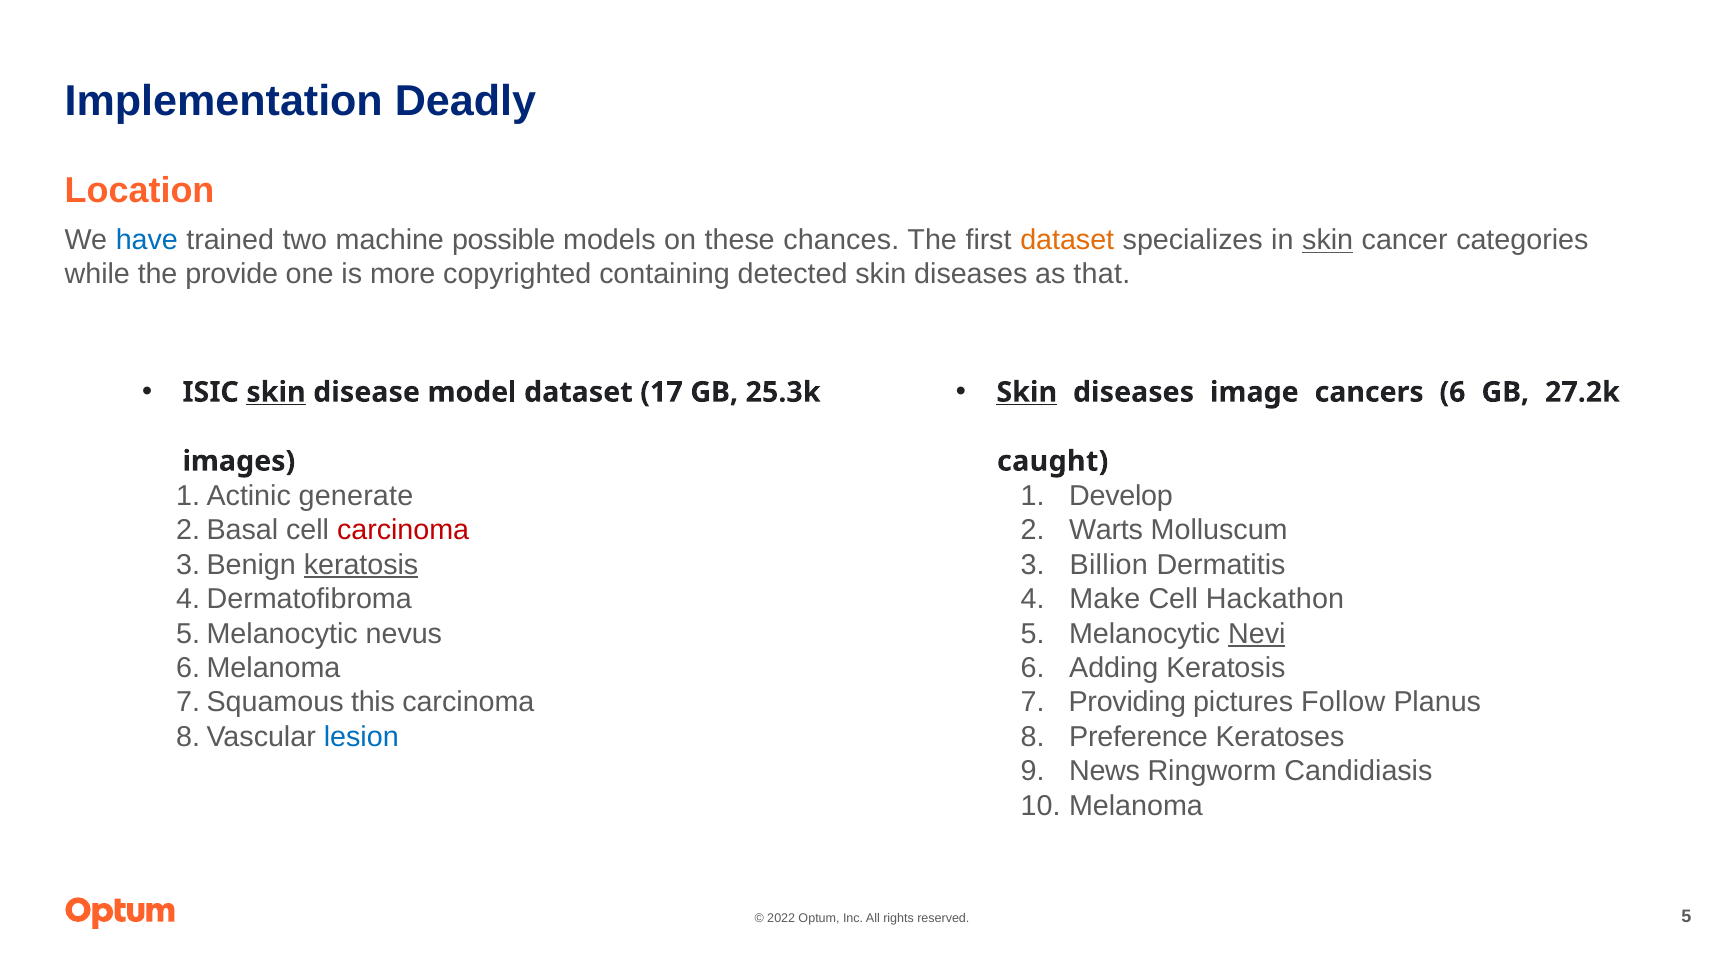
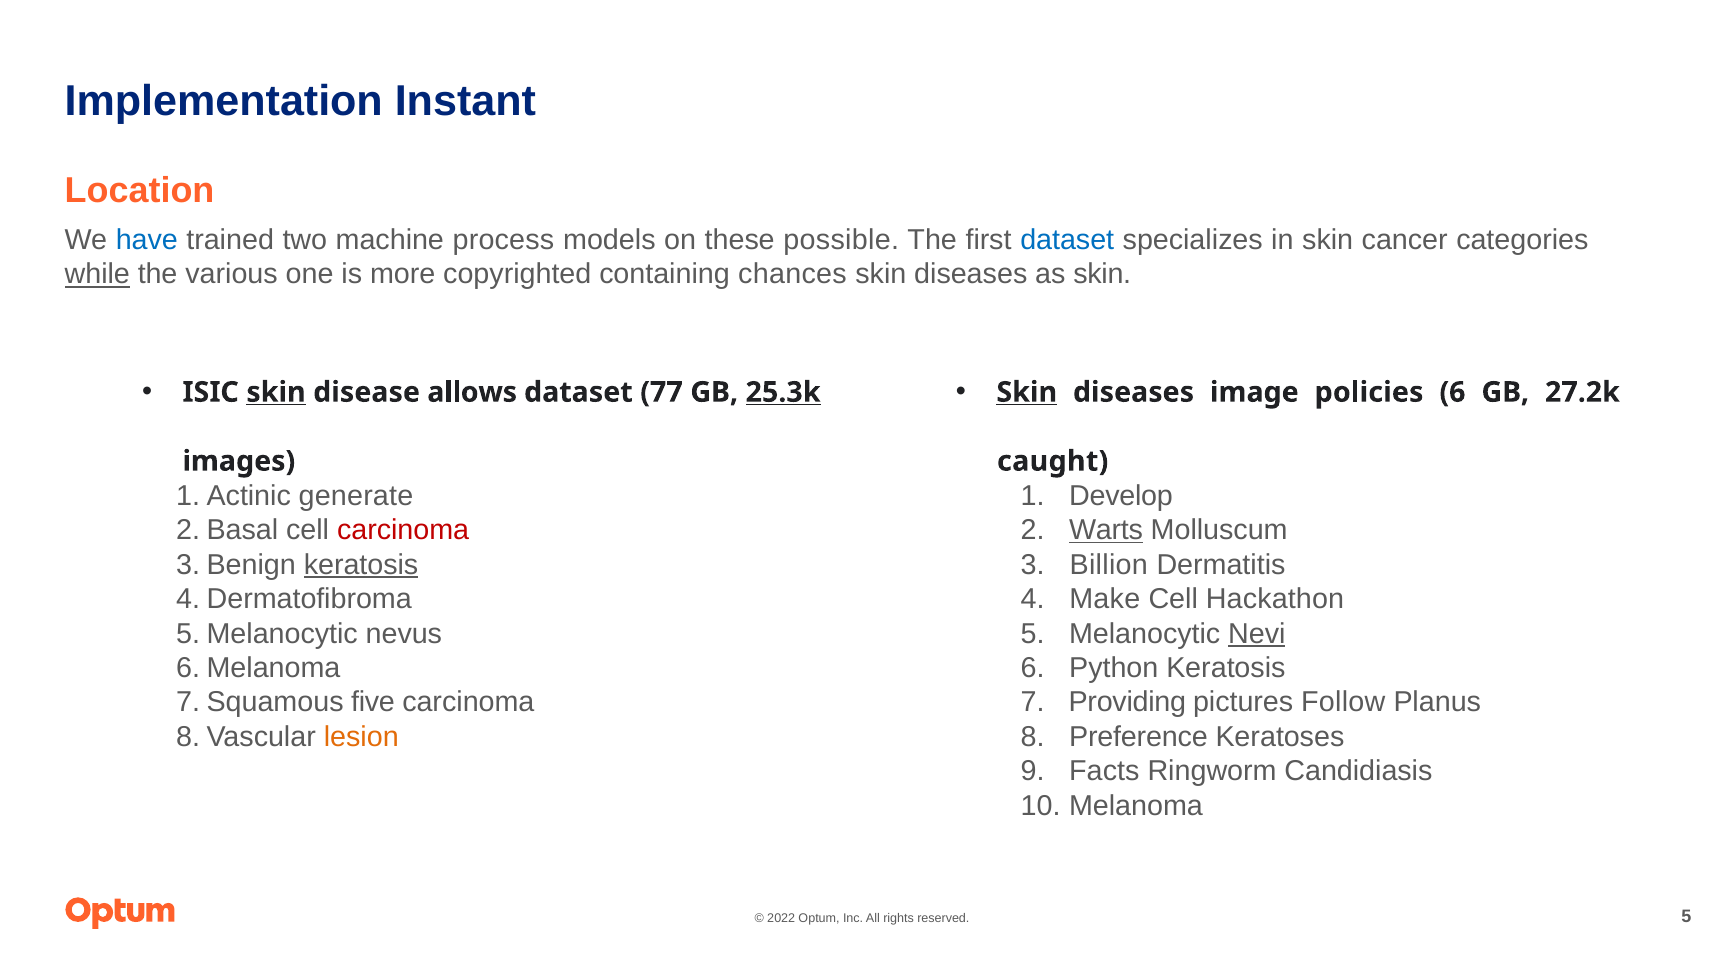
Deadly: Deadly -> Instant (465, 102)
possible: possible -> process (503, 240)
chances: chances -> possible (841, 240)
dataset colour: orange -> blue (1067, 240)
skin underline: present -> none (1328, 240)
while underline: none -> present (97, 274)
provide: provide -> various (232, 274)
detected: detected -> chances (792, 274)
as that: that -> skin (1102, 274)
model: model -> allows (472, 392)
17: 17 -> 77 (662, 392)
25.3k underline: none -> present (783, 392)
cancers: cancers -> policies (1369, 392)
Warts underline: none -> present (1106, 530)
Adding: Adding -> Python (1114, 668)
this: this -> five (373, 702)
lesion colour: blue -> orange (361, 737)
News: News -> Facts (1104, 771)
